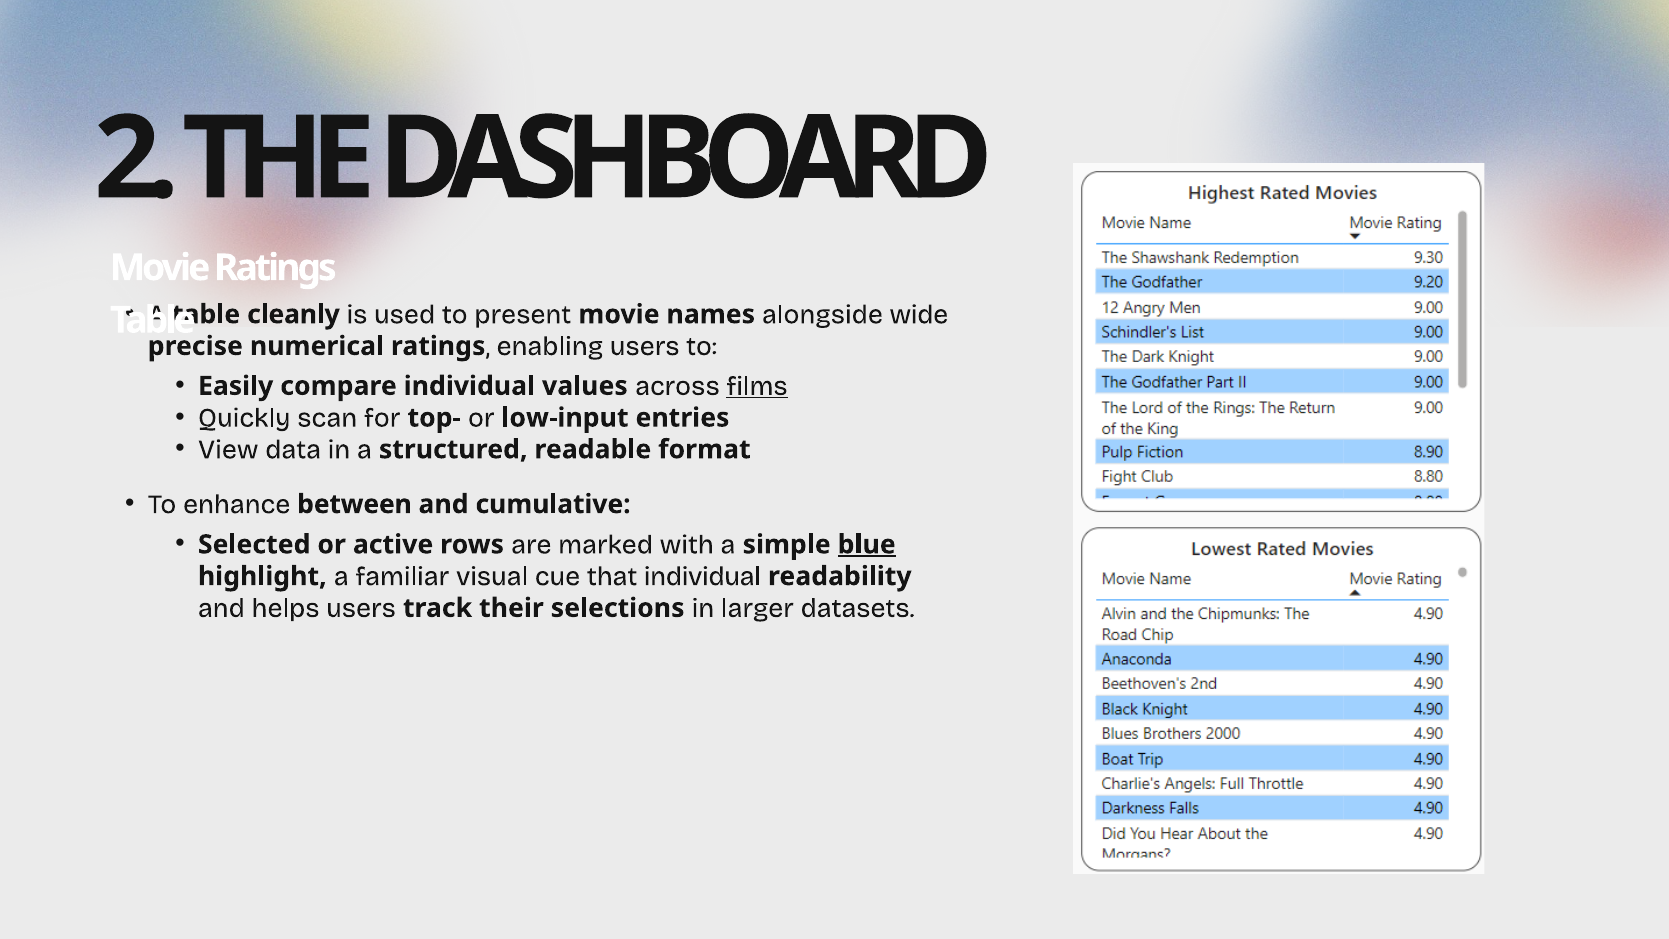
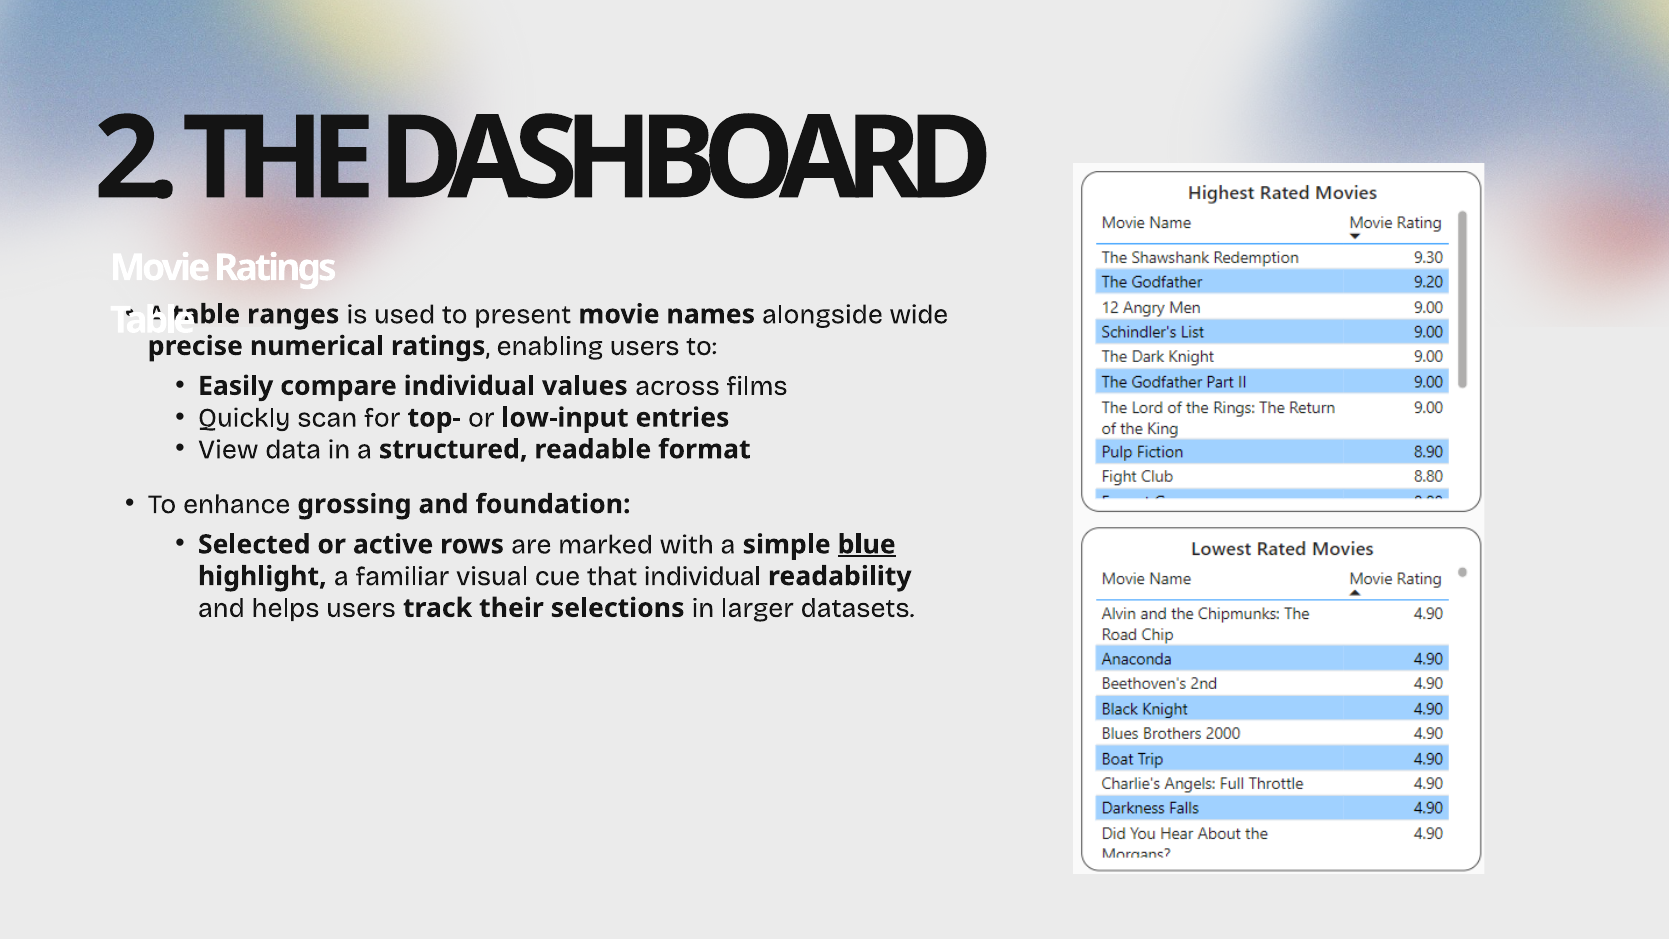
cleanly: cleanly -> ranges (293, 314)
films underline: present -> none (757, 386)
between: between -> grossing (354, 504)
cumulative: cumulative -> foundation (553, 504)
